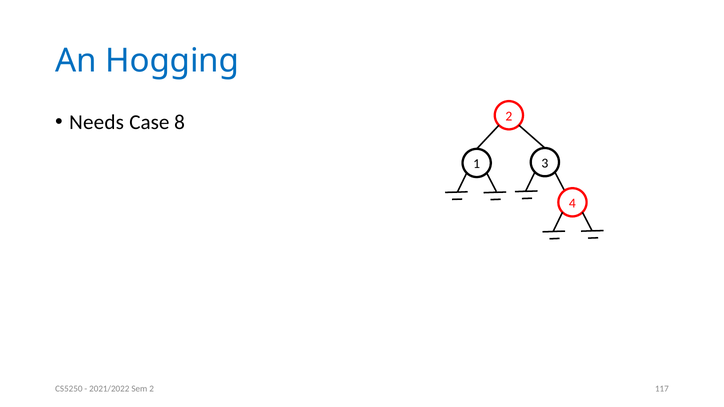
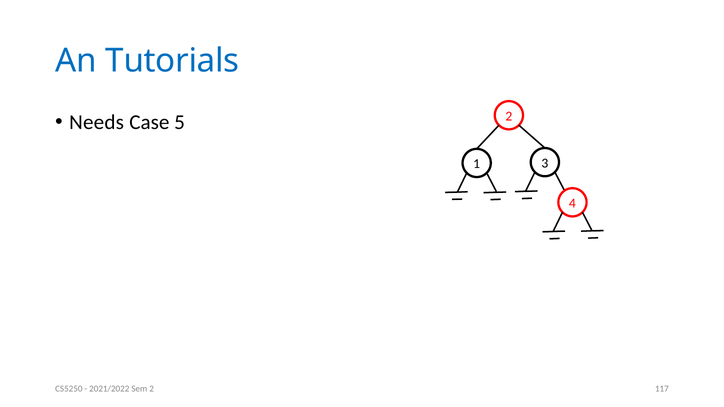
Hogging: Hogging -> Tutorials (172, 61)
8: 8 -> 5 (180, 122)
